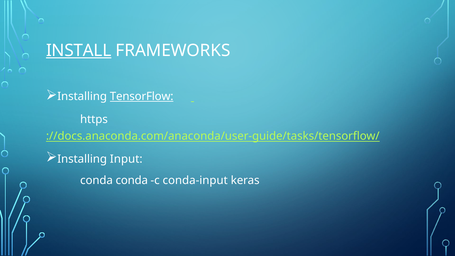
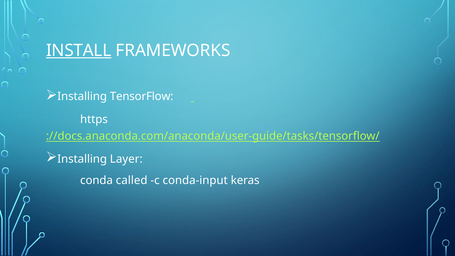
TensorFlow underline: present -> none (142, 96)
Input: Input -> Layer (126, 159)
conda conda: conda -> called (132, 180)
